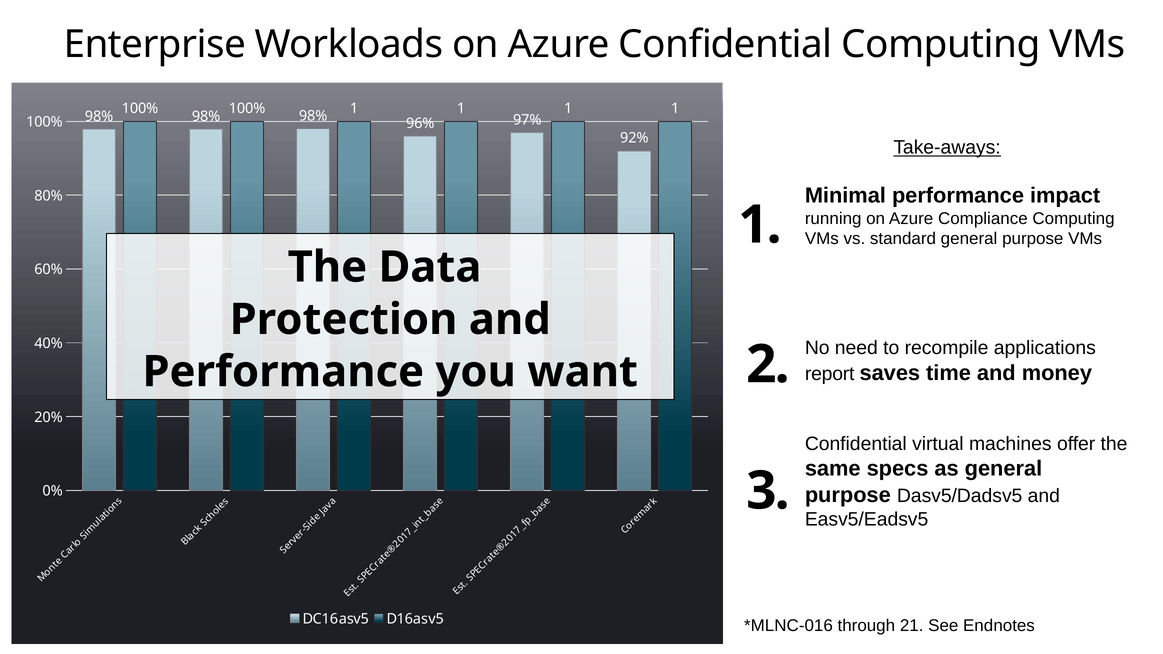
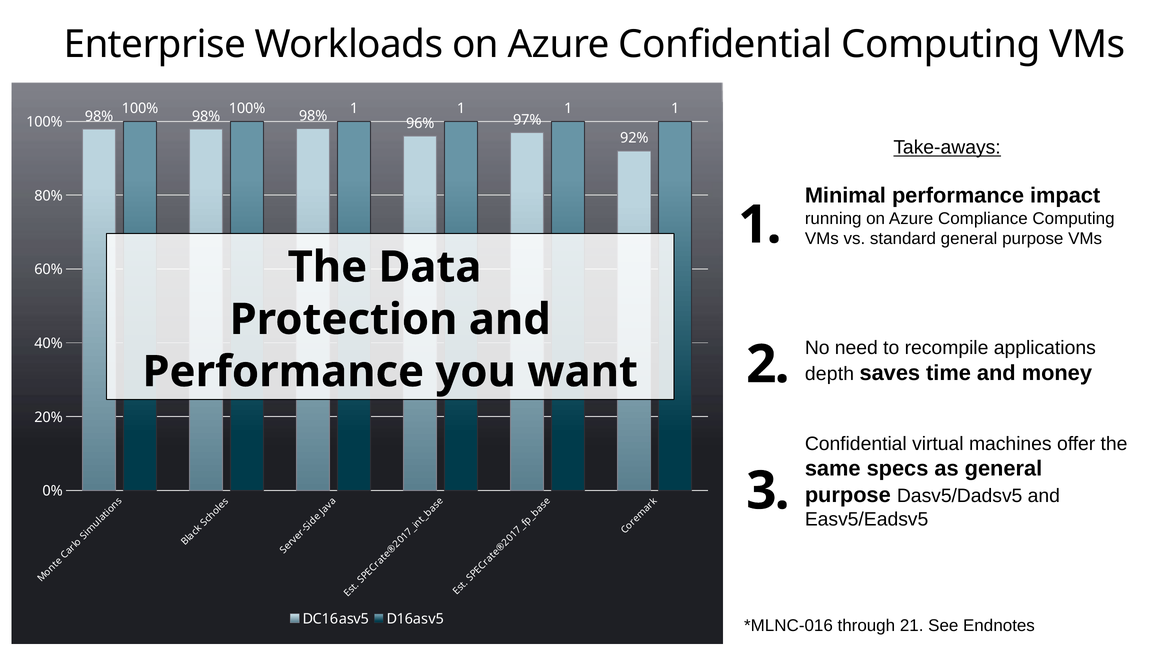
report: report -> depth (829, 374)
